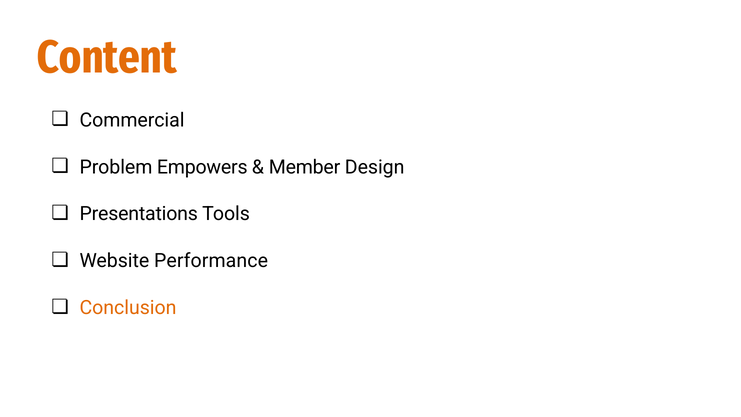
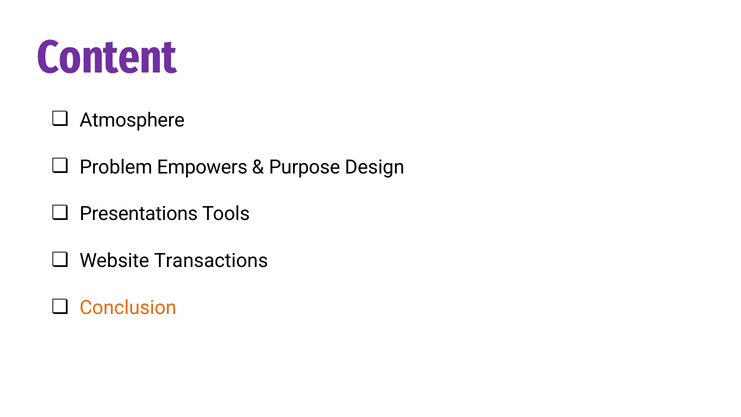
Content colour: orange -> purple (107, 58)
Commercial: Commercial -> Atmosphere (132, 120)
Member: Member -> Purpose (305, 167)
Performance: Performance -> Transactions (211, 261)
